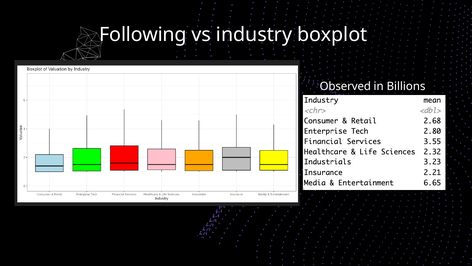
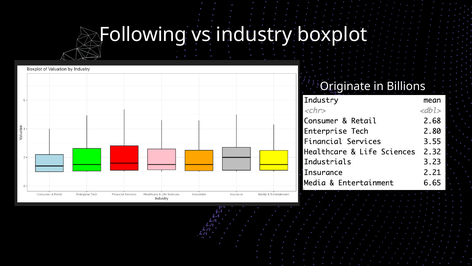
Observed: Observed -> Originate (345, 86)
